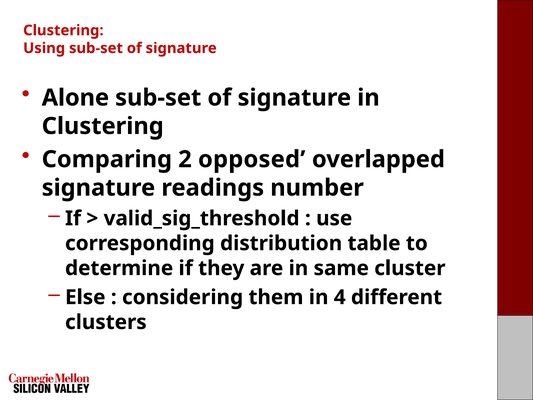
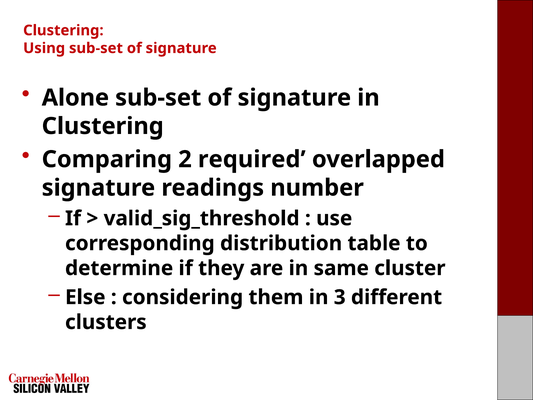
opposed: opposed -> required (252, 159)
4: 4 -> 3 (340, 297)
